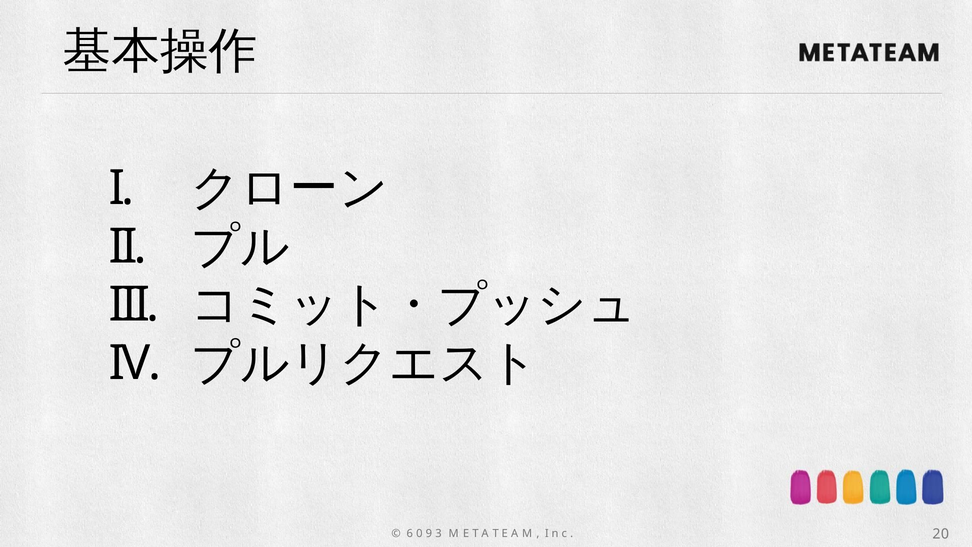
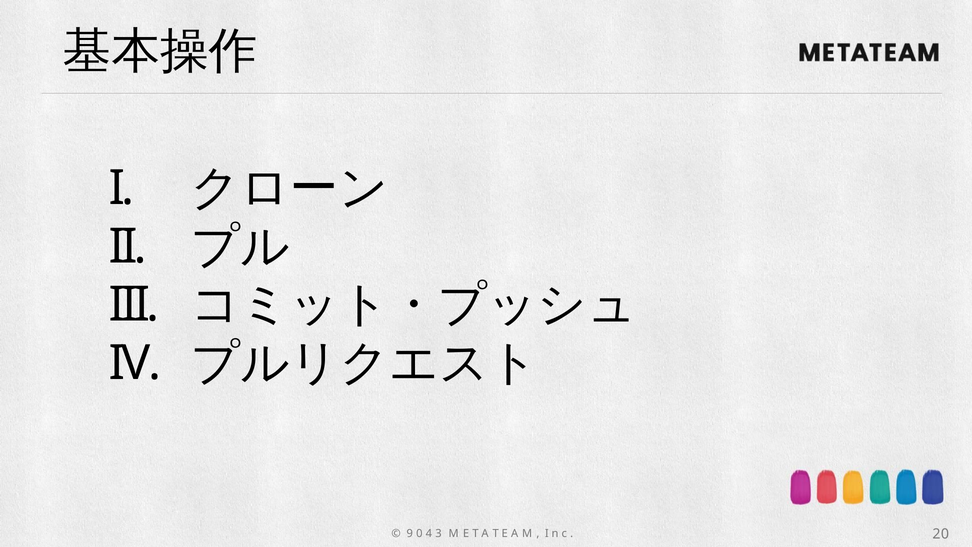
6: 6 -> 9 (410, 533)
9: 9 -> 4 (429, 533)
